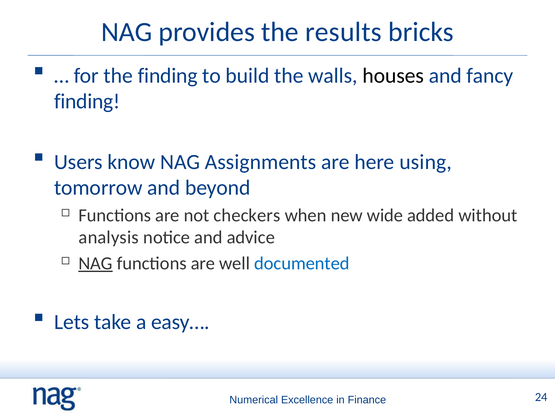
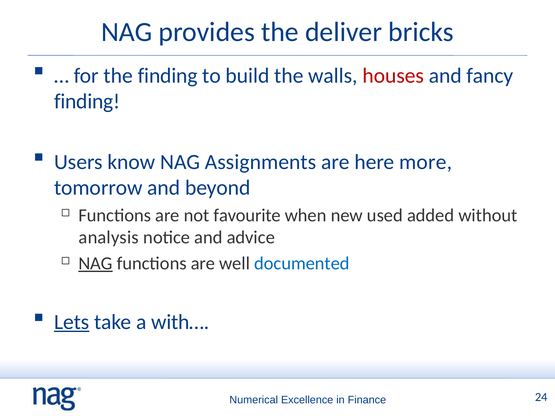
results: results -> deliver (344, 32)
houses colour: black -> red (393, 76)
using: using -> more (426, 162)
checkers: checkers -> favourite (247, 215)
wide: wide -> used (385, 215)
Lets underline: none -> present (72, 322)
easy…: easy… -> with… (180, 322)
